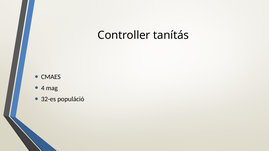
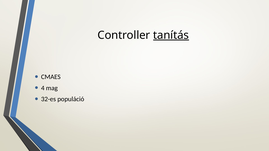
tanítás underline: none -> present (171, 35)
